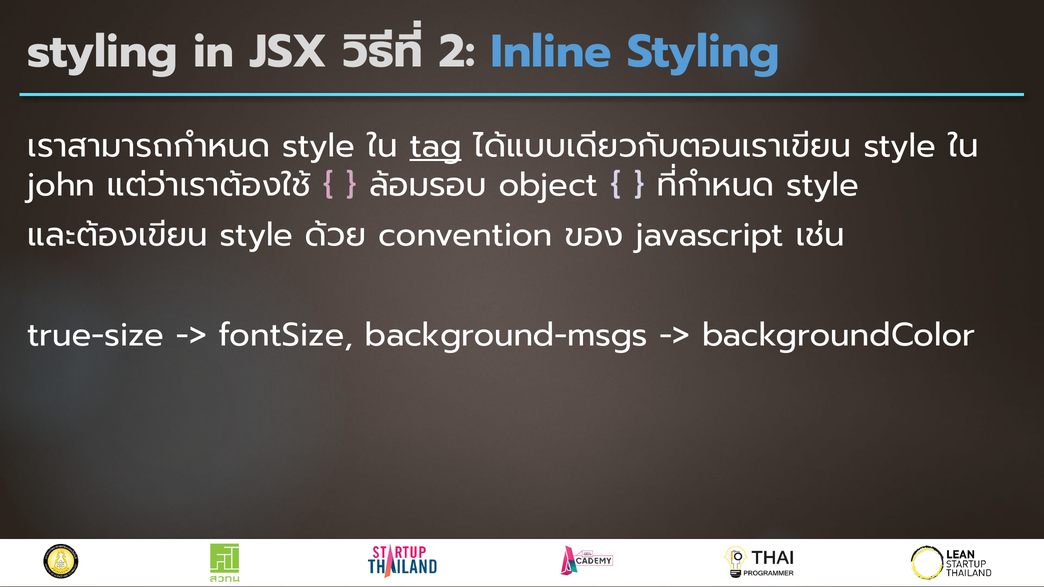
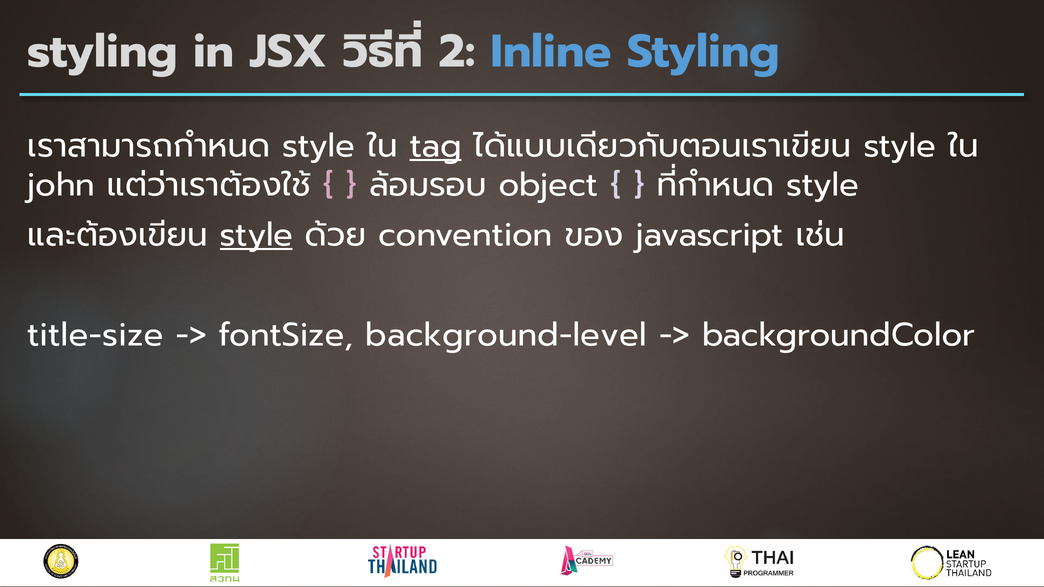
style underline: none -> present (257, 235)
true-size: true-size -> title-size (95, 335)
background-msgs: background-msgs -> background-level (506, 335)
